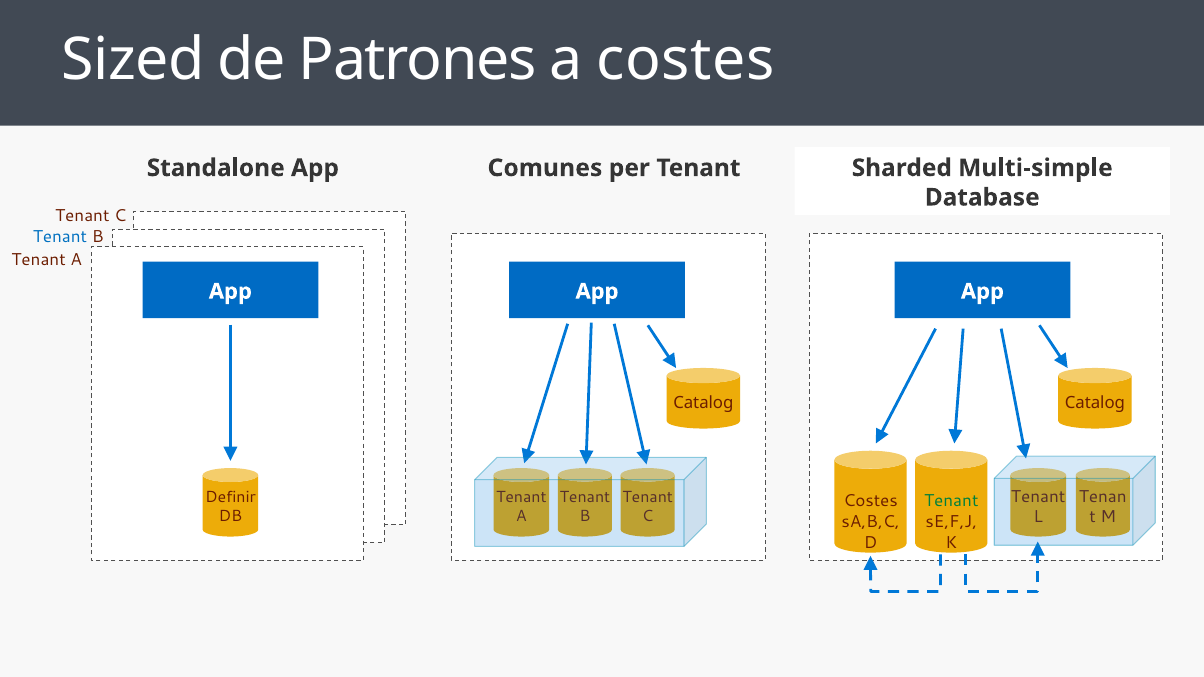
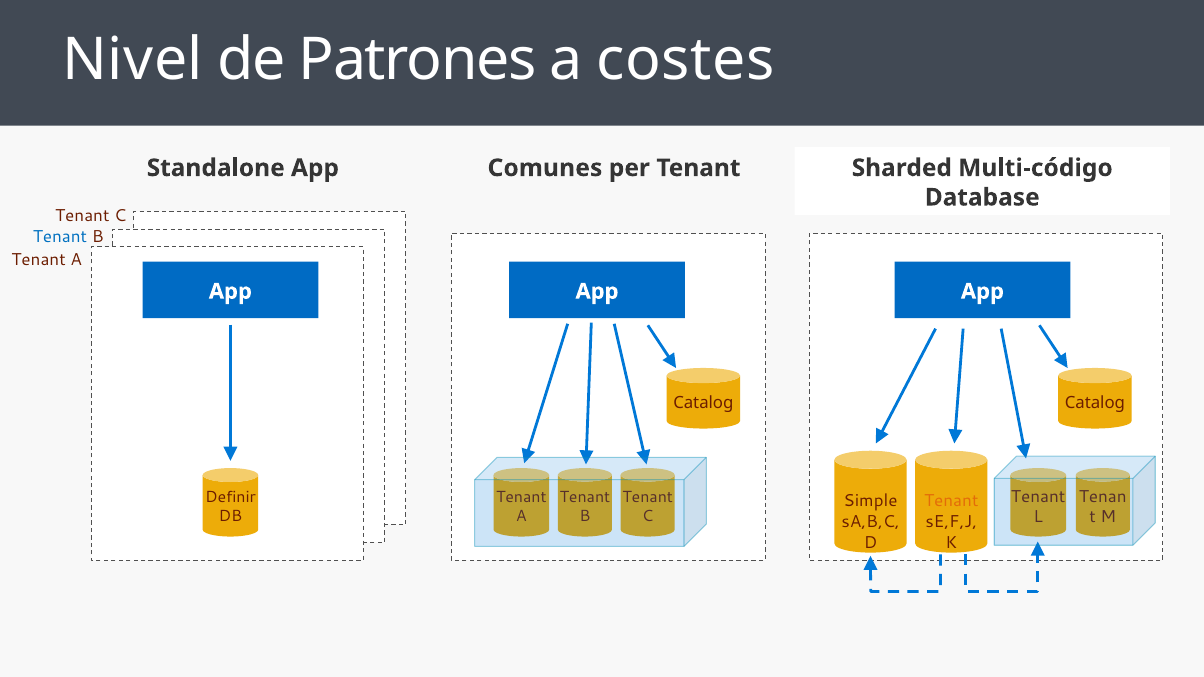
Sized: Sized -> Nivel (133, 60)
Multi-simple: Multi-simple -> Multi-código (1035, 168)
Costes: Costes -> Simple (871, 501)
Tenant colour: green -> orange (951, 501)
